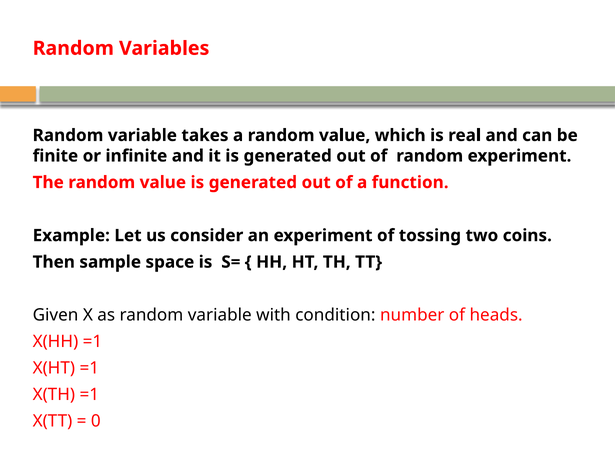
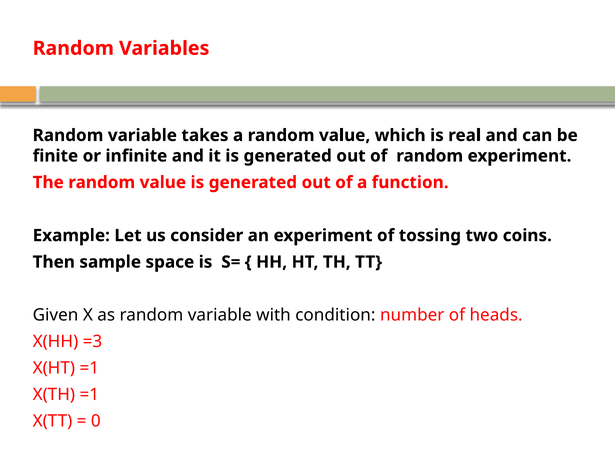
X(HH =1: =1 -> =3 (92, 341)
